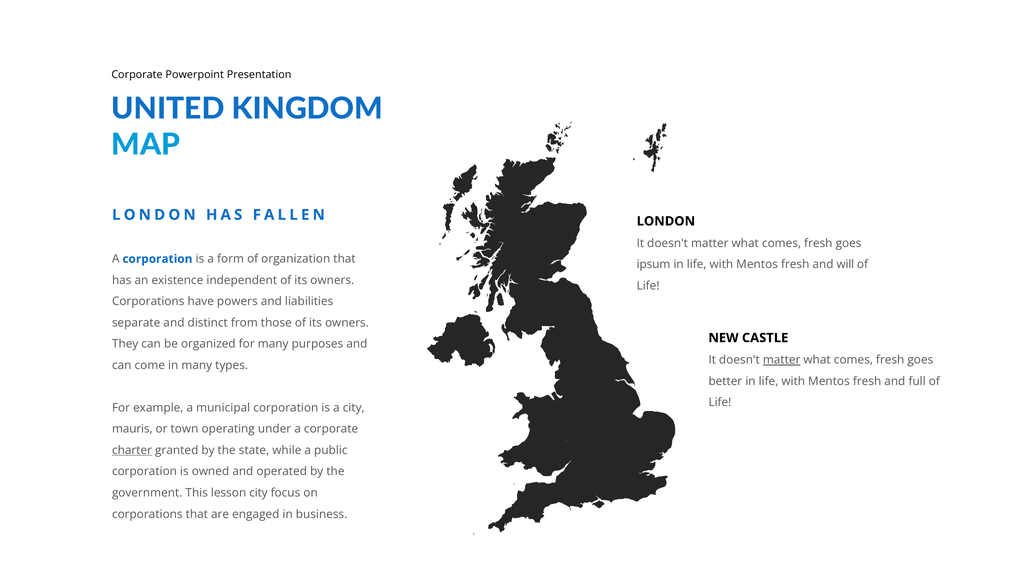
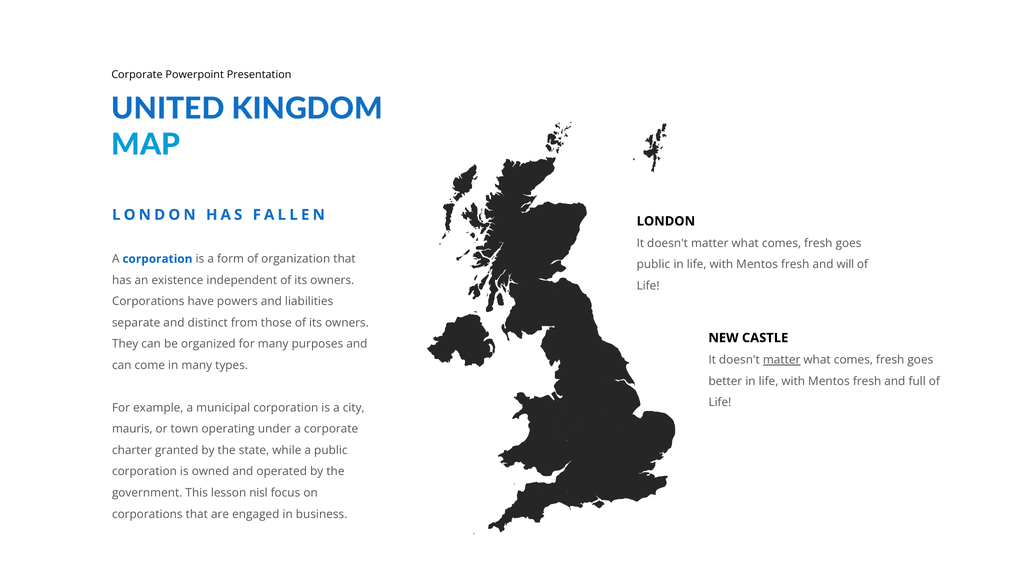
ipsum: ipsum -> public (653, 265)
charter underline: present -> none (132, 450)
lesson city: city -> nisl (258, 493)
